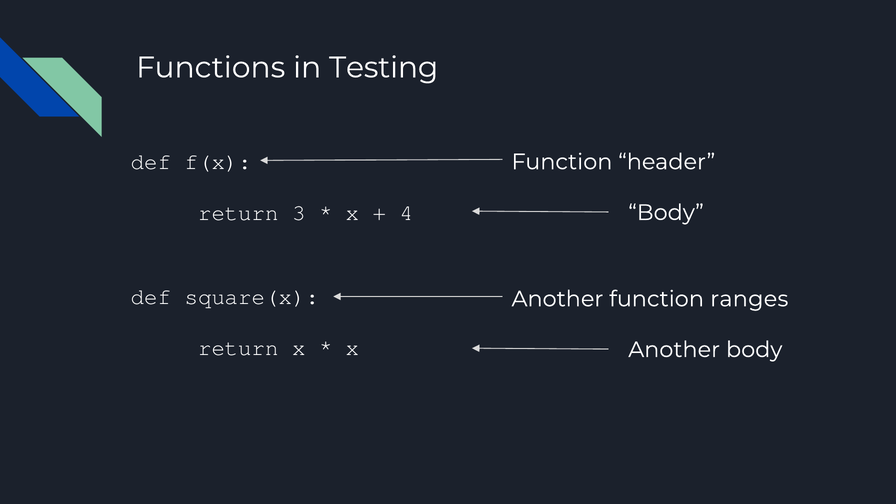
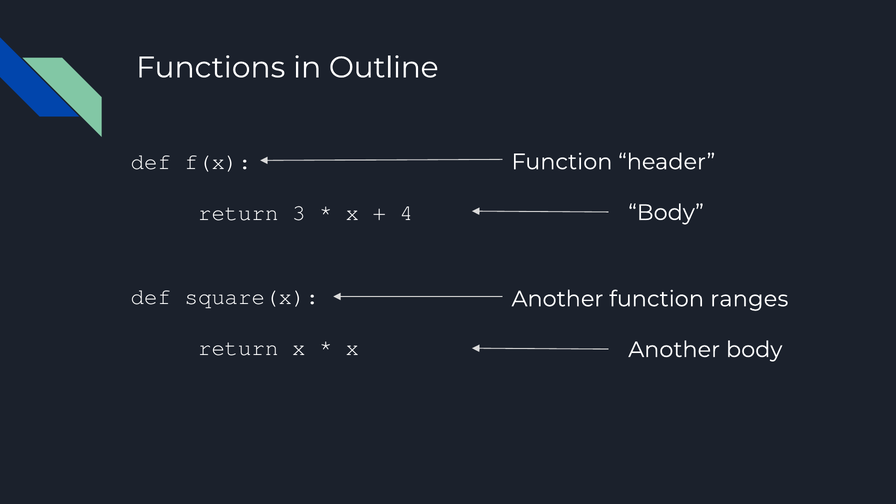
Testing: Testing -> Outline (384, 68)
